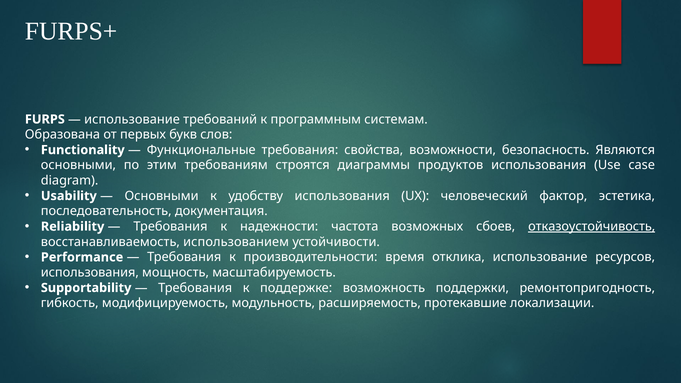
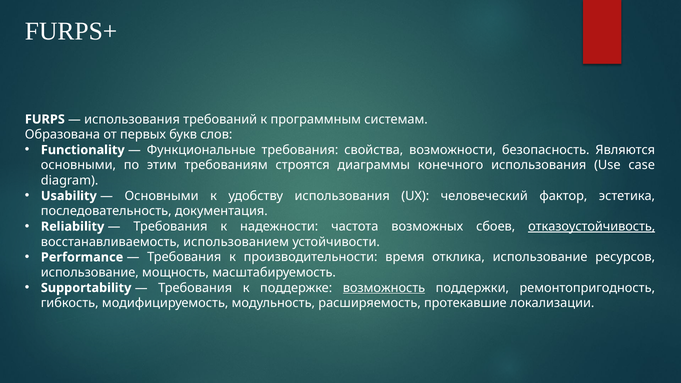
использование: использование -> использования (132, 119)
продуктов: продуктов -> конечного (451, 165)
использования: использования -> использование (90, 273)
возможность underline: none -> present (384, 288)
